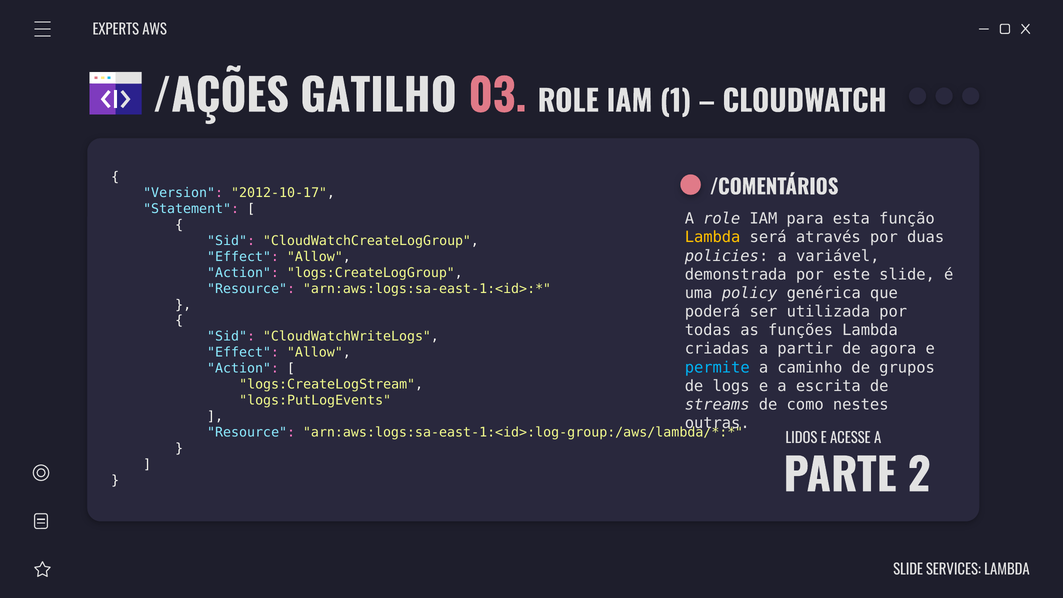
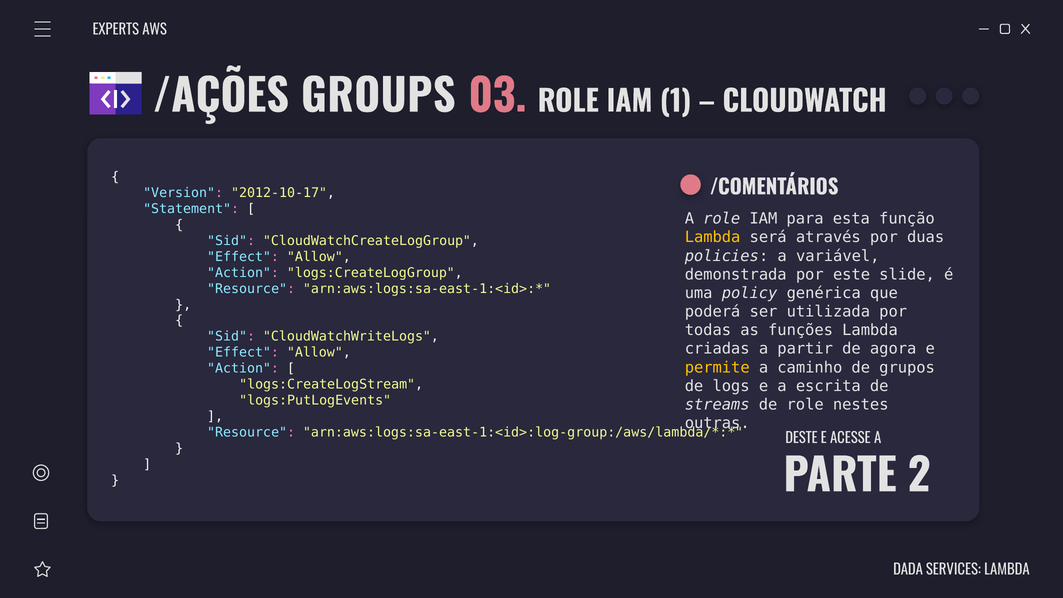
GATILHO: GATILHO -> GROUPS (378, 97)
permite colour: light blue -> yellow (717, 367)
de como: como -> role (805, 405)
LIDOS: LIDOS -> DESTE (801, 438)
SLIDE: SLIDE -> DADA (908, 570)
